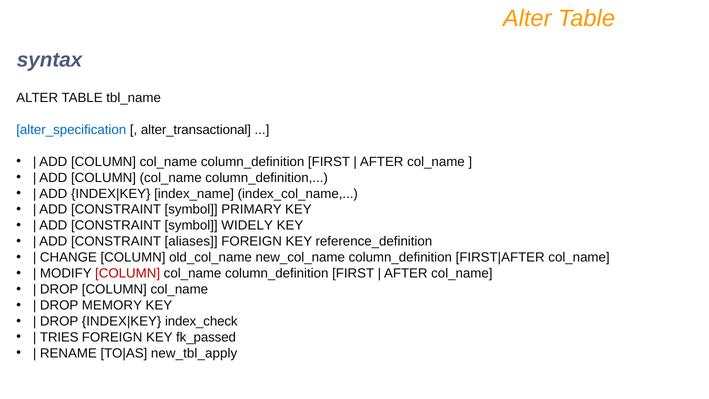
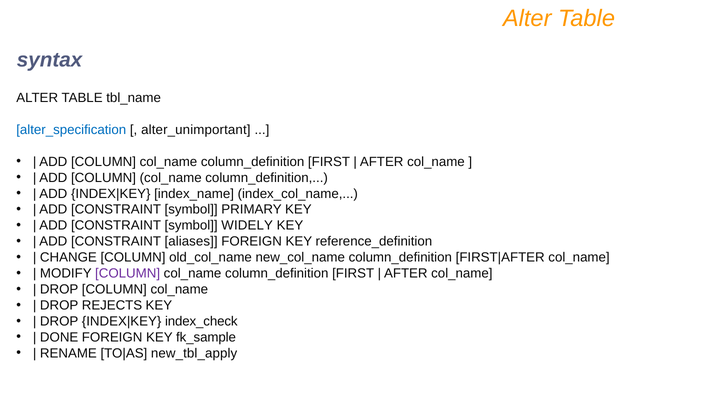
alter_transactional: alter_transactional -> alter_unimportant (196, 130)
COLUMN colour: red -> purple (128, 273)
MEMORY: MEMORY -> REJECTS (112, 305)
TRIES: TRIES -> DONE (59, 337)
fk_passed: fk_passed -> fk_sample (206, 337)
